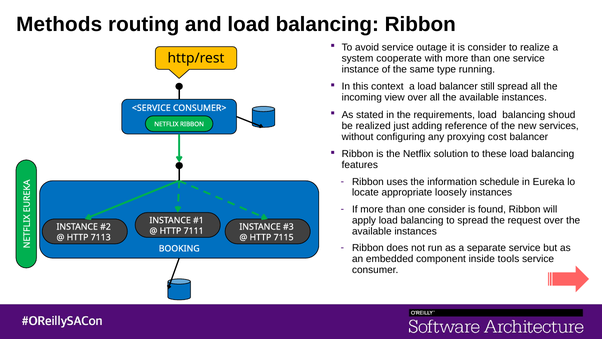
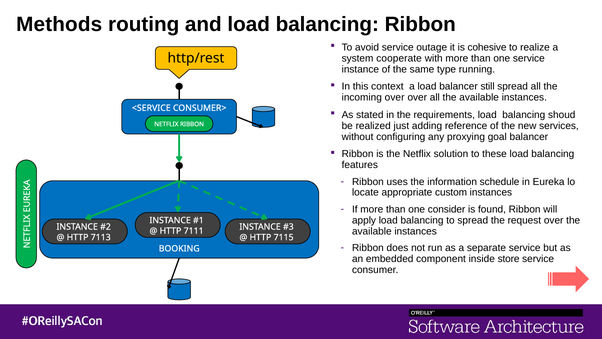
is consider: consider -> cohesive (487, 47)
incoming view: view -> over (395, 97)
cost: cost -> goal (497, 137)
loosely: loosely -> custom (451, 192)
tools: tools -> store (509, 259)
